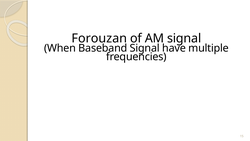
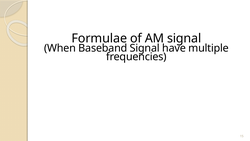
Forouzan: Forouzan -> Formulae (99, 38)
